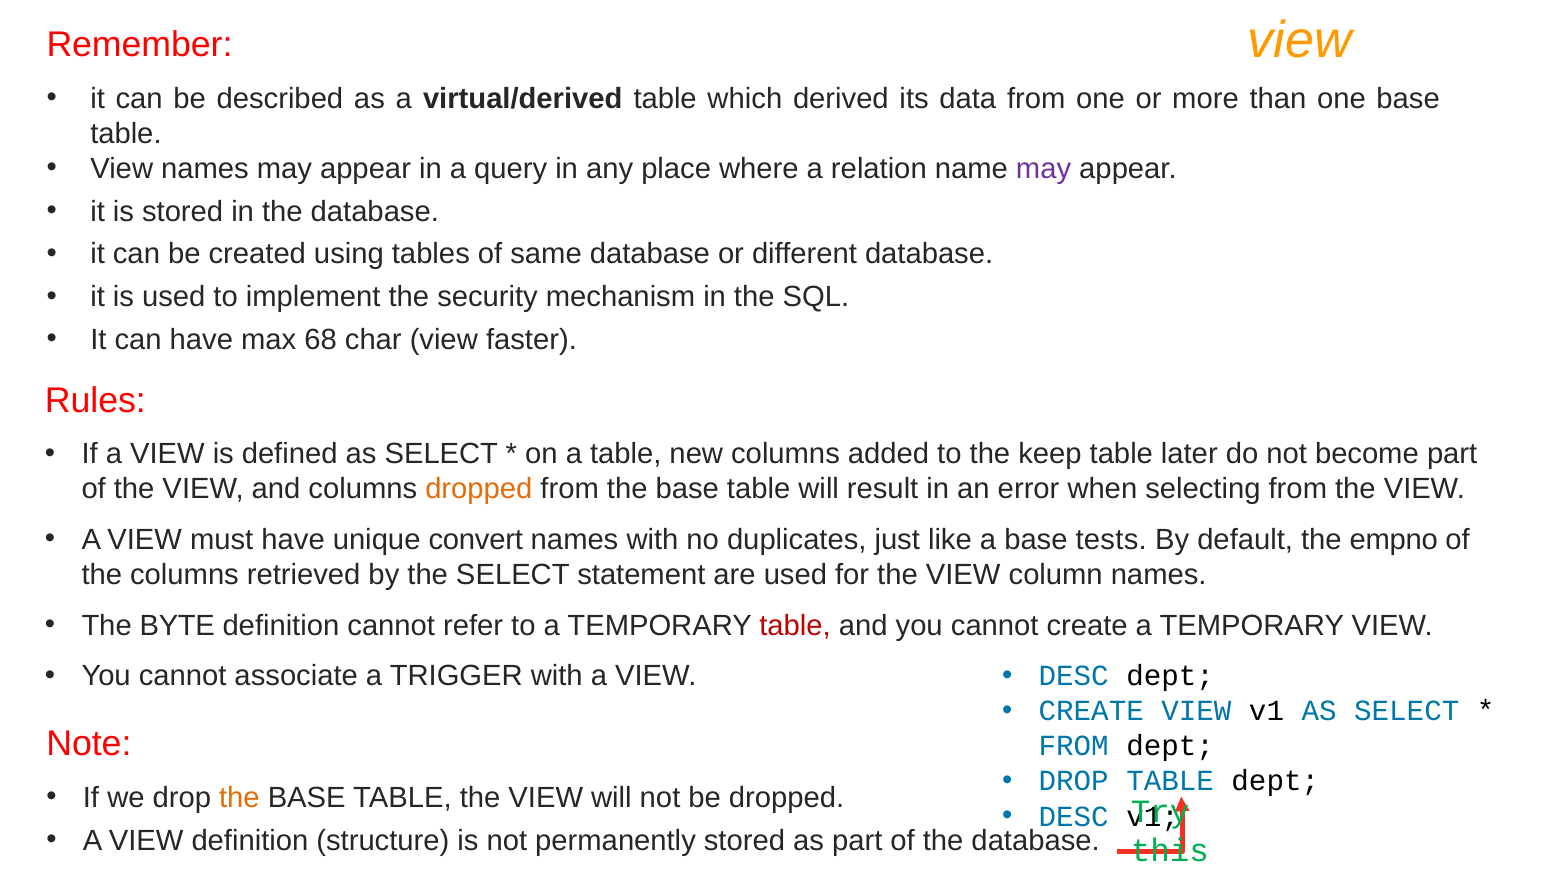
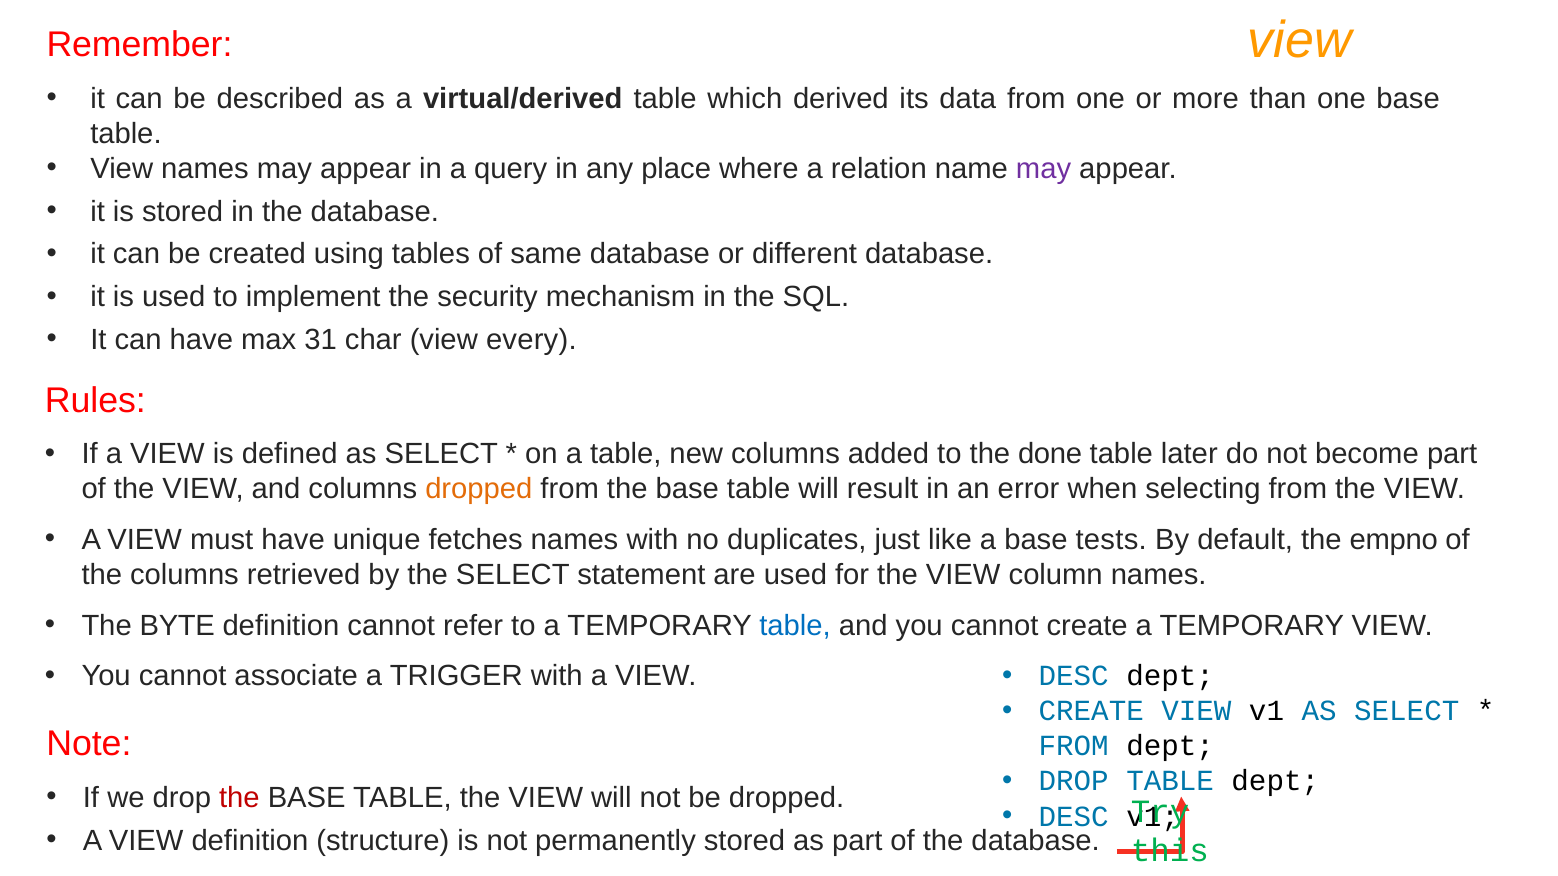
68: 68 -> 31 (321, 340)
faster: faster -> every (531, 340)
keep: keep -> done (1050, 454)
convert: convert -> fetches (476, 540)
table colour: red -> blue (795, 626)
the colour: orange -> red (239, 798)
